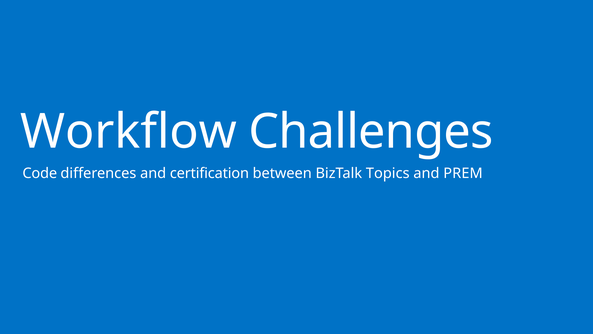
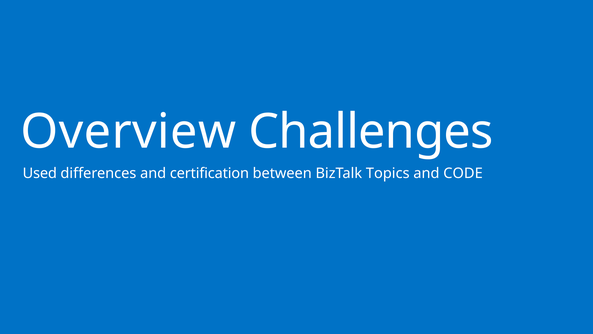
Workflow: Workflow -> Overview (128, 132)
Code: Code -> Used (40, 173)
PREM: PREM -> CODE (463, 173)
